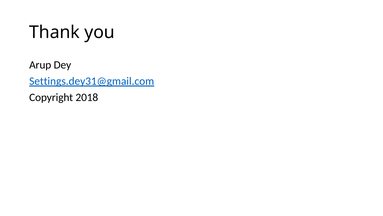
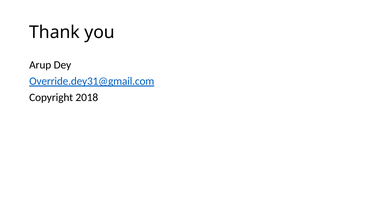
Settings.dey31@gmail.com: Settings.dey31@gmail.com -> Override.dey31@gmail.com (92, 81)
